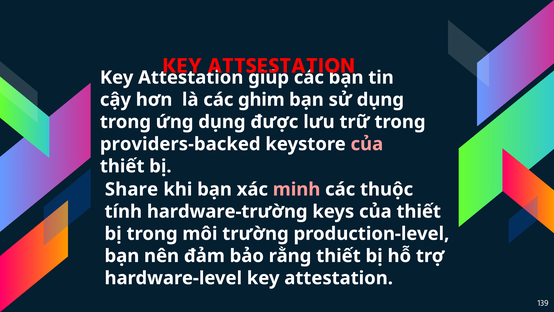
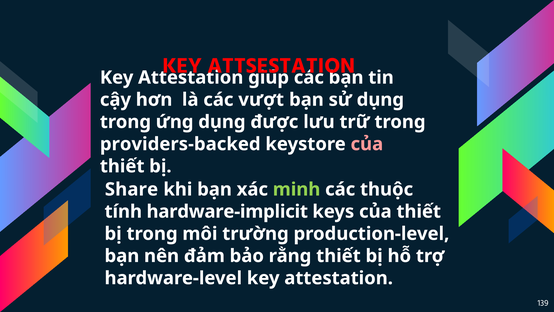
ghim: ghim -> vượt (261, 100)
minh colour: pink -> light green (297, 189)
hardware-trường: hardware-trường -> hardware-implicit (227, 211)
